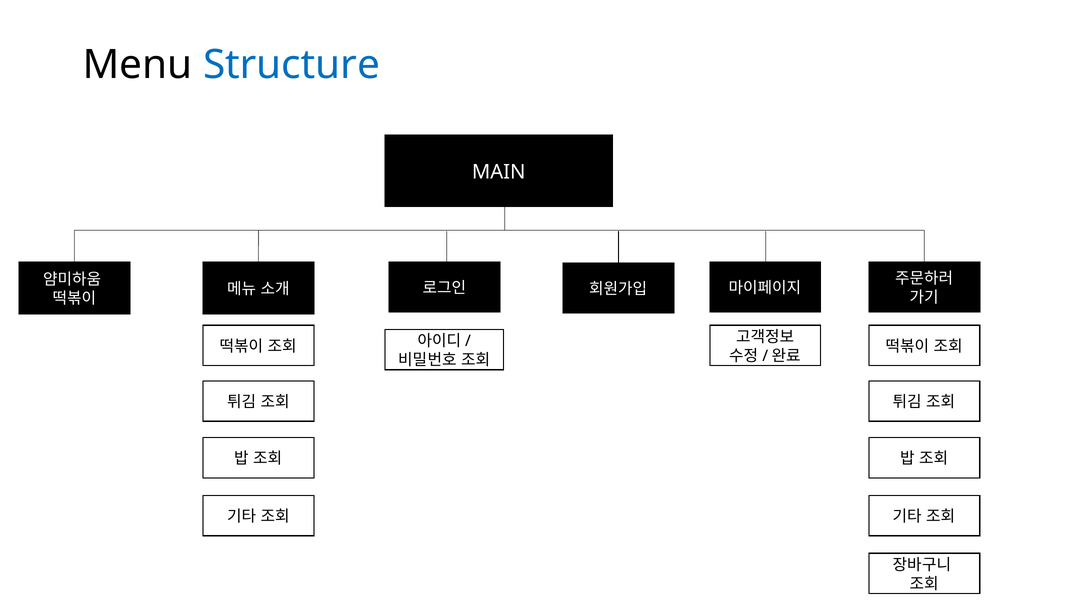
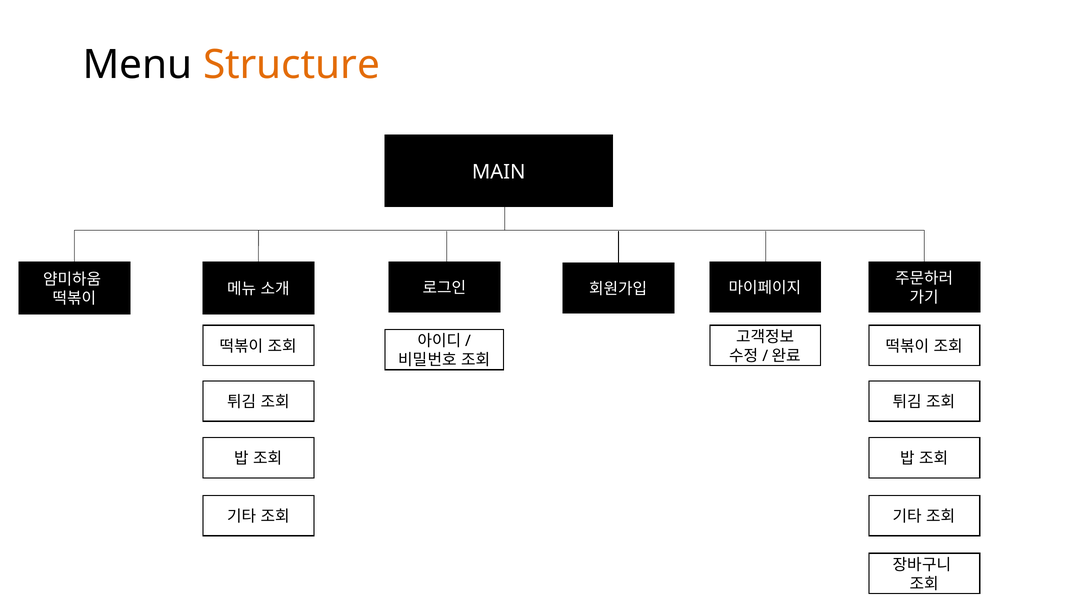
Structure colour: blue -> orange (291, 65)
